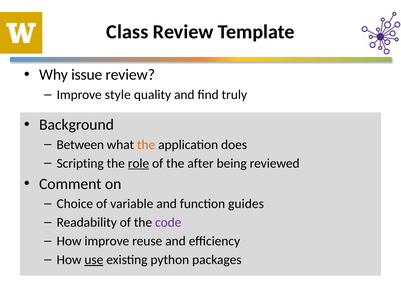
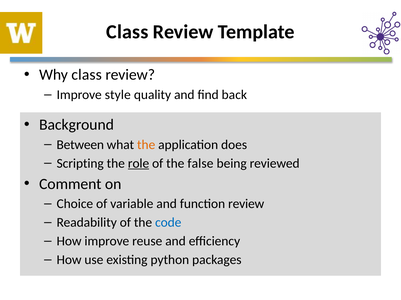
Why issue: issue -> class (87, 75)
truly: truly -> back (234, 95)
after: after -> false (200, 164)
function guides: guides -> review (246, 204)
code colour: purple -> blue (168, 223)
use underline: present -> none (94, 260)
